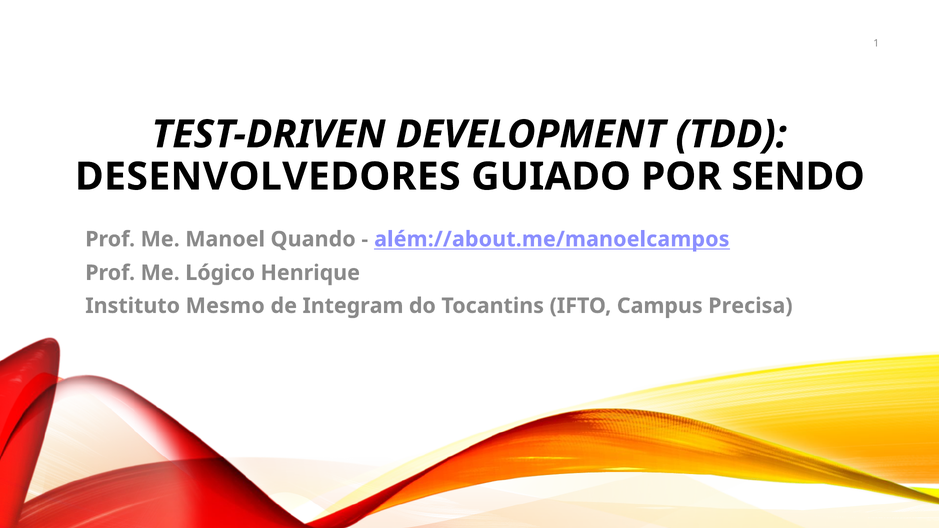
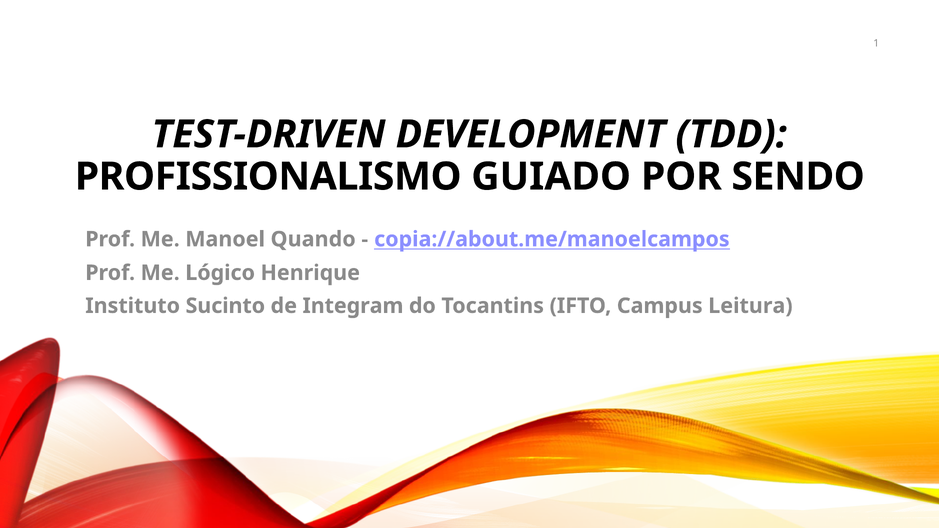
DESENVOLVEDORES: DESENVOLVEDORES -> PROFISSIONALISMO (268, 177)
além://about.me/manoelcampos: além://about.me/manoelcampos -> copia://about.me/manoelcampos (552, 239)
Mesmo: Mesmo -> Sucinto (225, 306)
Precisa: Precisa -> Leitura (750, 306)
